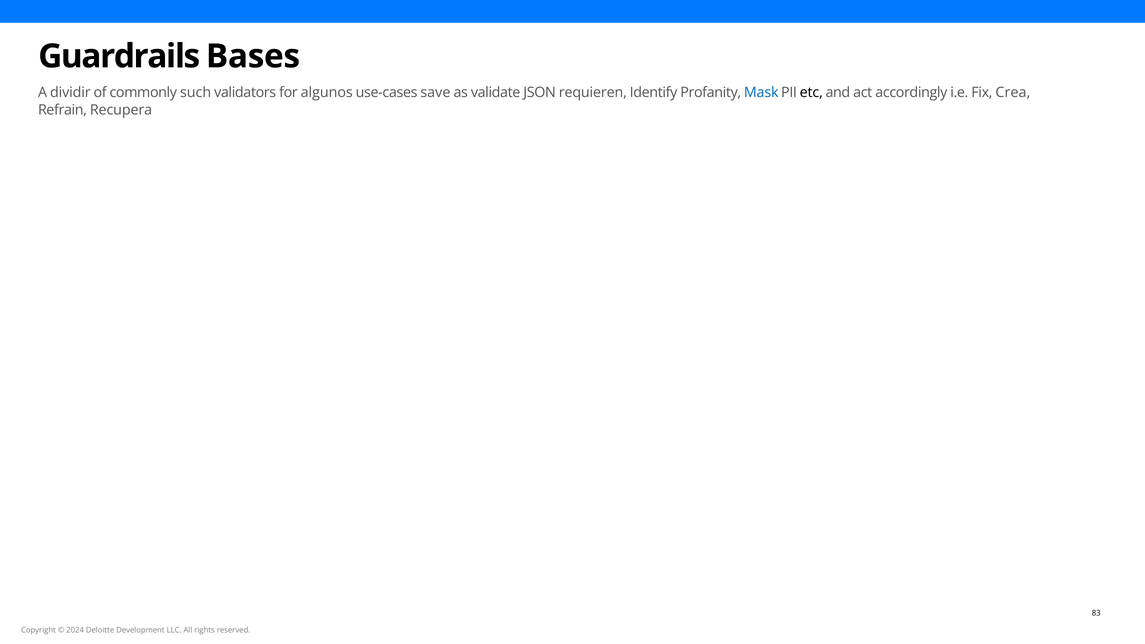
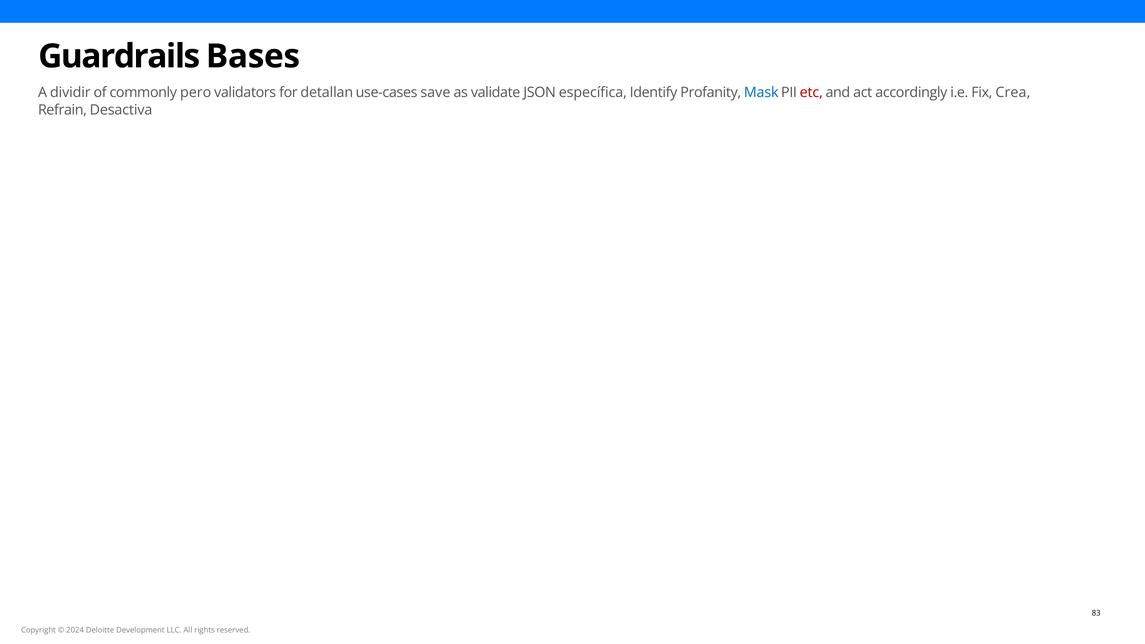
such: such -> pero (196, 93)
algunos: algunos -> detallan (327, 93)
requieren: requieren -> específica (593, 93)
etc colour: black -> red (811, 93)
Recupera: Recupera -> Desactiva (121, 110)
